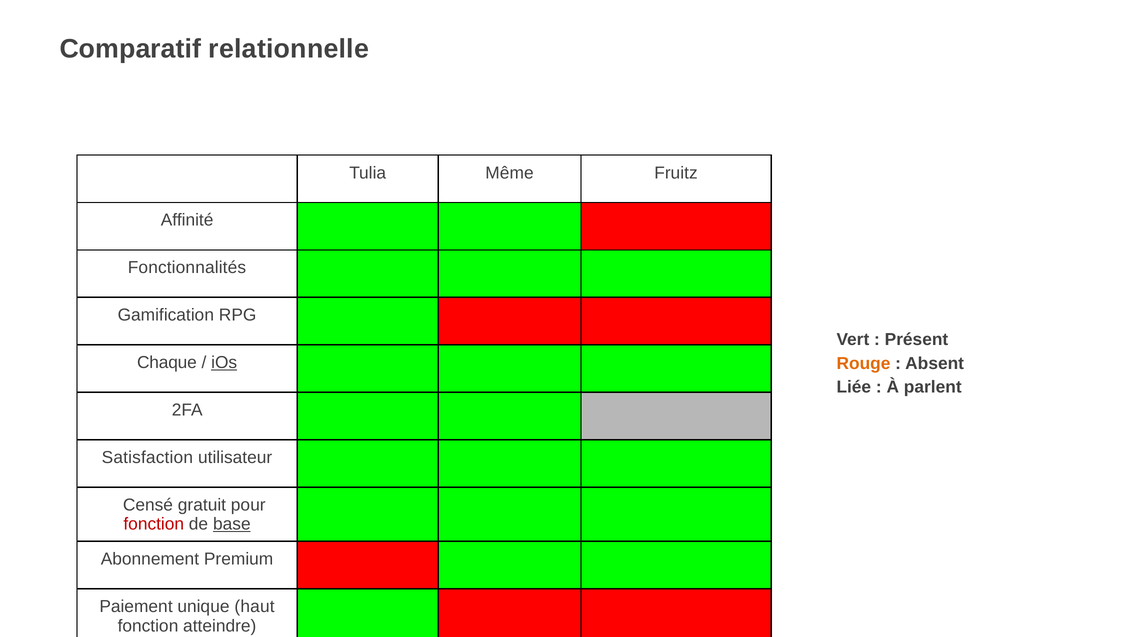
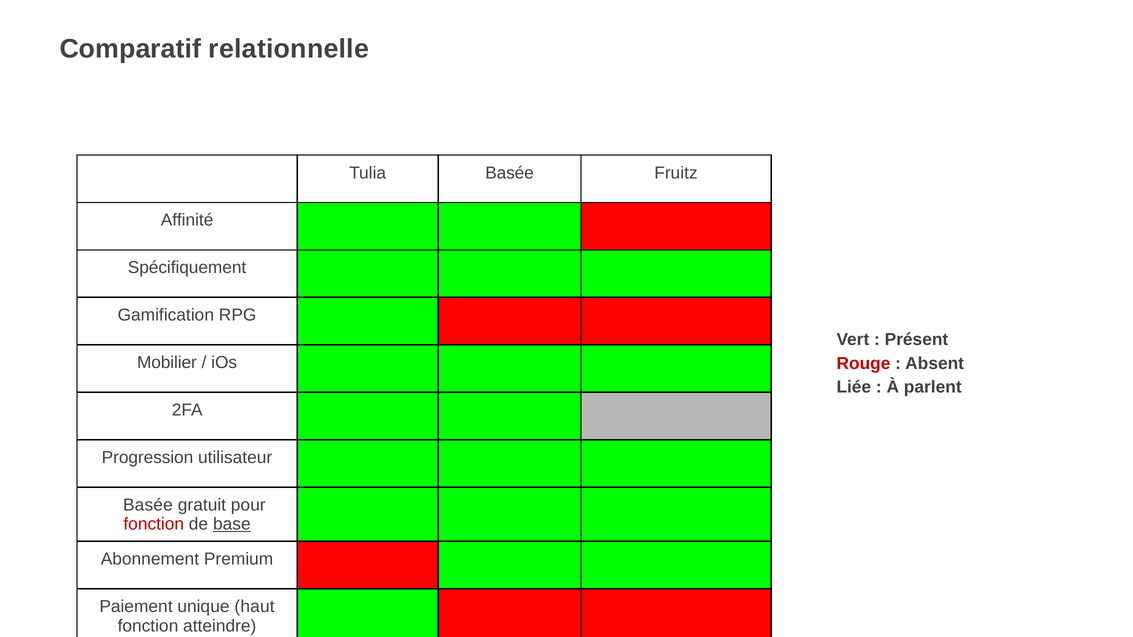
Tulia Même: Même -> Basée (510, 173)
Fonctionnalités: Fonctionnalités -> Spécifiquement (187, 268)
Chaque: Chaque -> Mobilier (167, 363)
iOs underline: present -> none (224, 363)
Rouge colour: orange -> red (864, 364)
Satisfaction: Satisfaction -> Progression (148, 458)
Censé: Censé -> Basée (148, 505)
